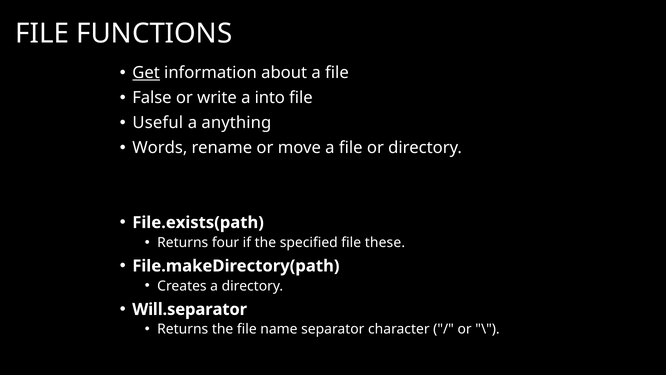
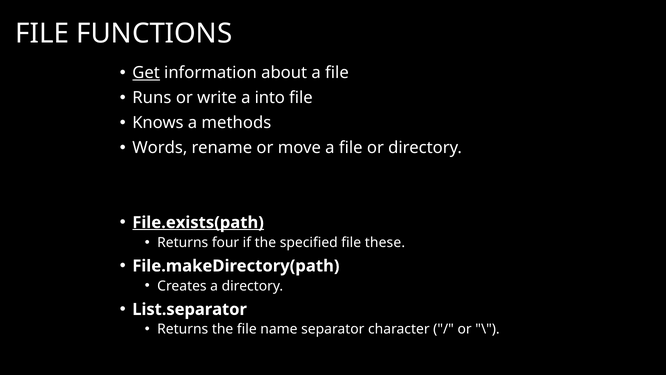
False: False -> Runs (152, 98)
Useful: Useful -> Knows (158, 123)
anything: anything -> methods (236, 123)
File.exists(path underline: none -> present (198, 222)
Will.separator: Will.separator -> List.separator (190, 309)
